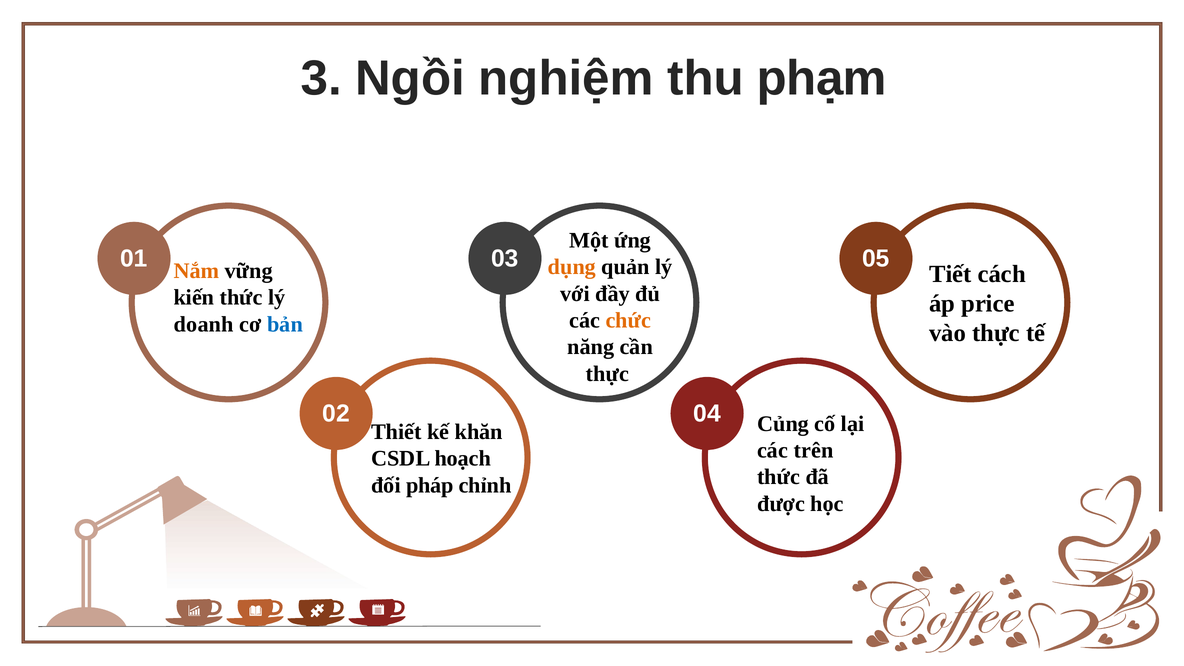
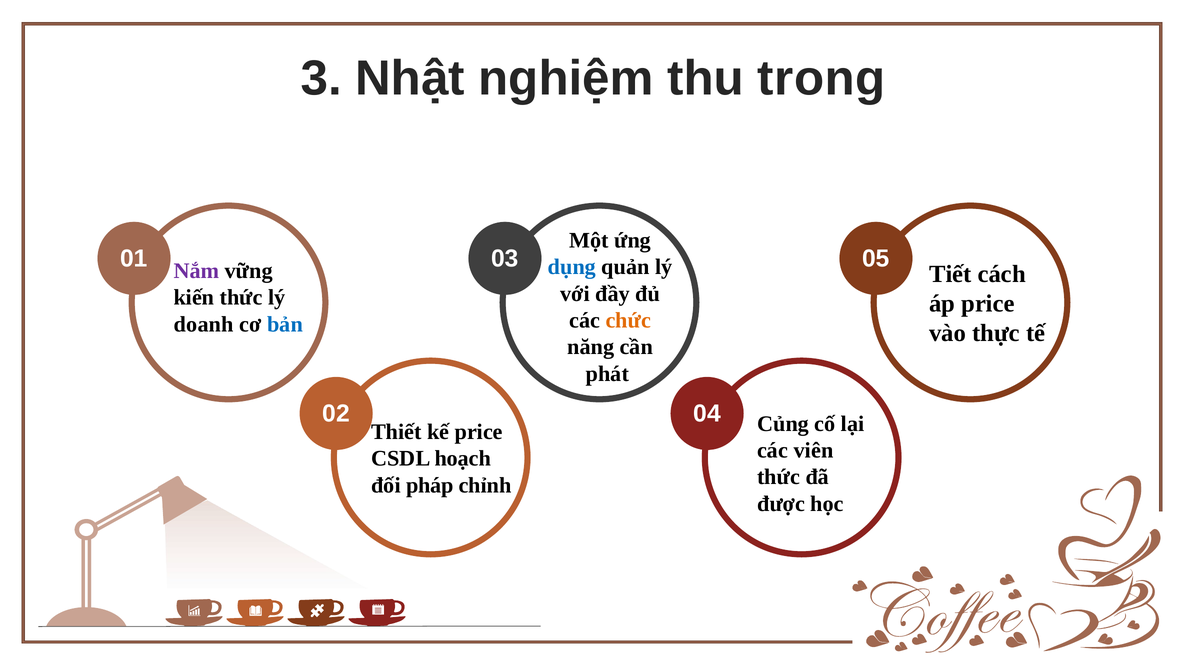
Ngồi: Ngồi -> Nhật (410, 78)
phạm: phạm -> trong (821, 78)
dụng colour: orange -> blue (572, 267)
Nắm colour: orange -> purple (196, 271)
thực: thực -> phát (607, 374)
kế khăn: khăn -> price (479, 432)
trên: trên -> viên (814, 450)
